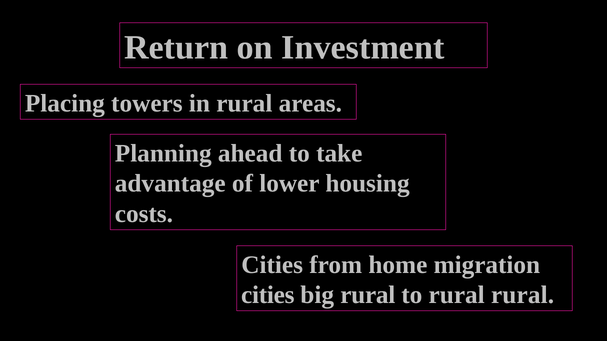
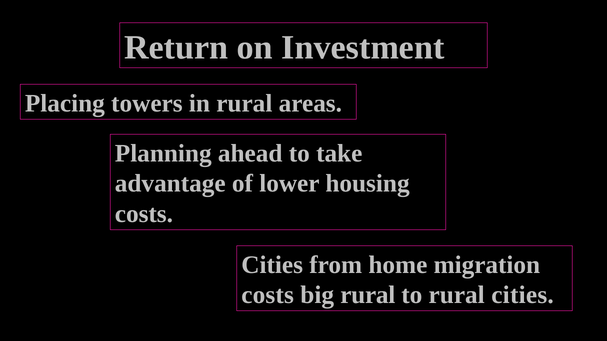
cities: cities -> costs (268, 295)
rural rural: rural -> cities (523, 295)
